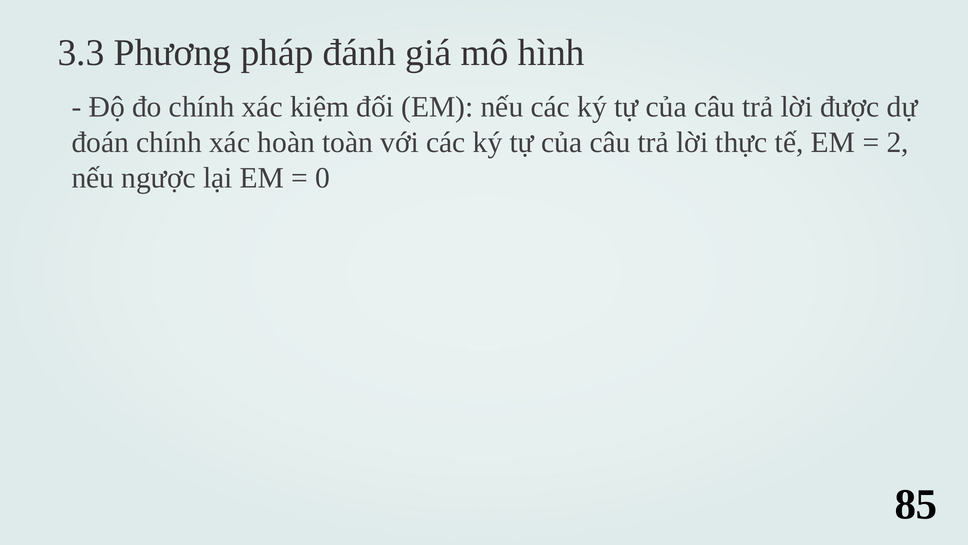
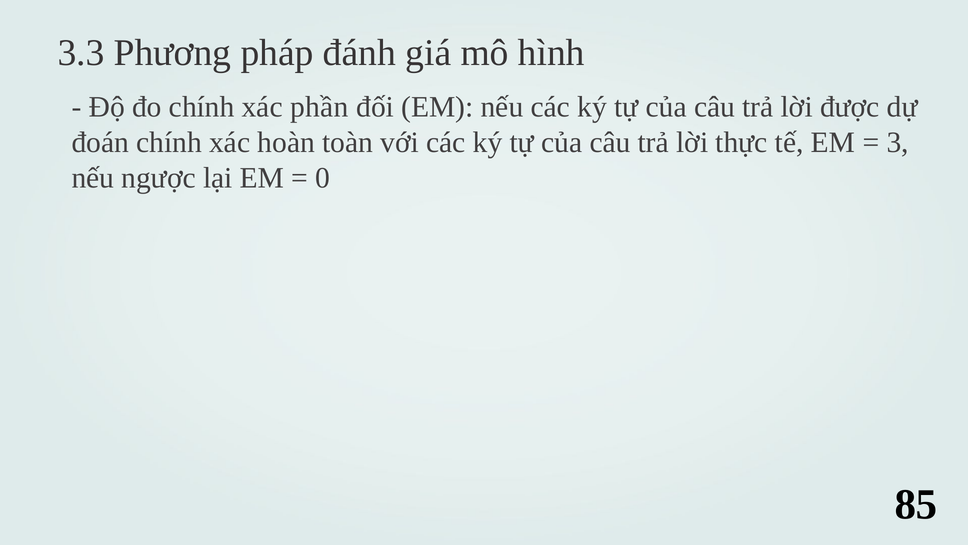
kiệm: kiệm -> phần (319, 107)
2: 2 -> 3 (898, 142)
